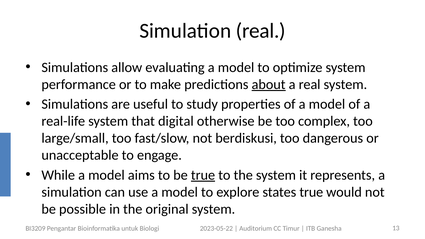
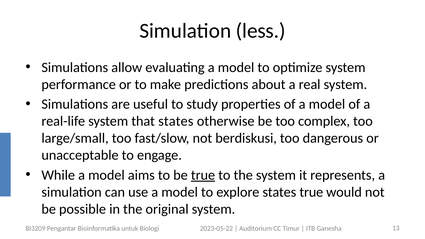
Simulation real: real -> less (261, 31)
about underline: present -> none (269, 84)
that digital: digital -> states (176, 121)
